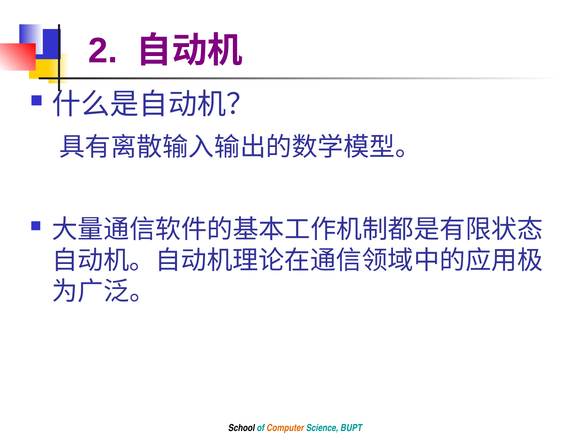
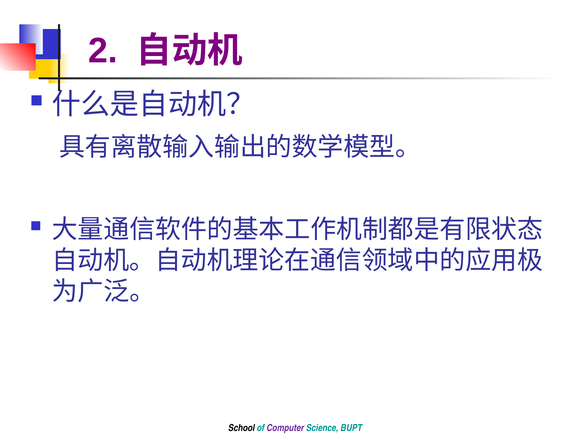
Computer colour: orange -> purple (285, 428)
